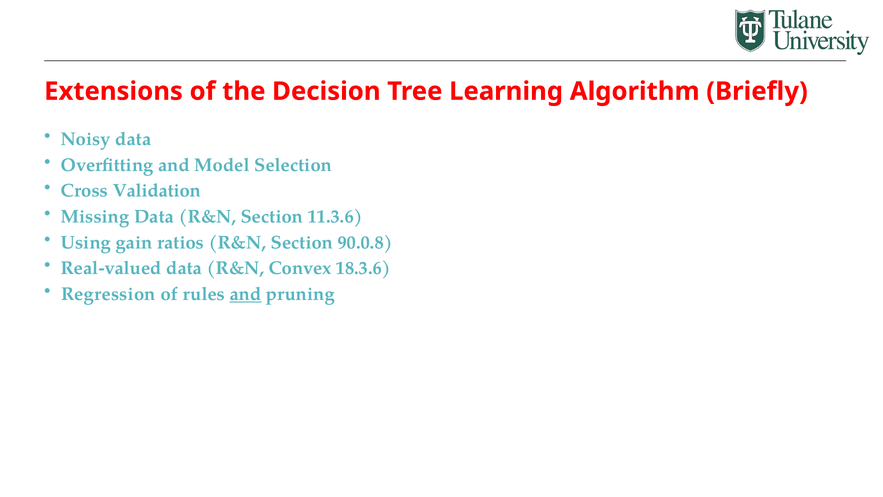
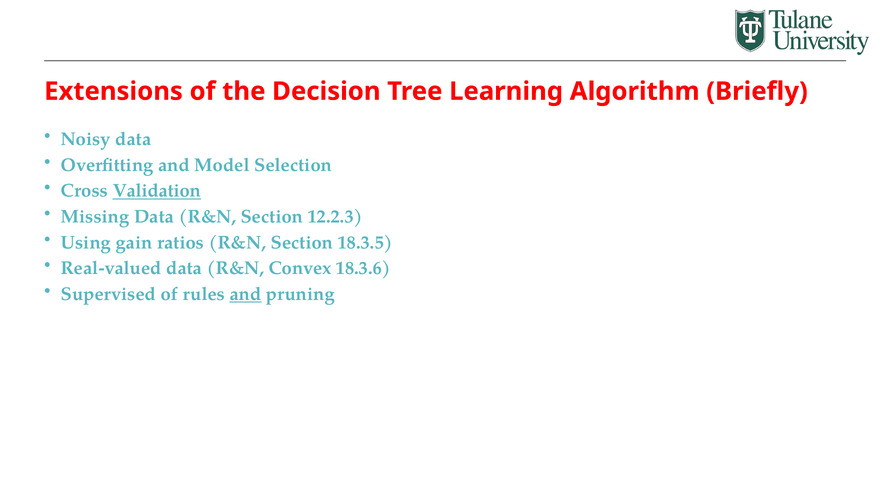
Validation underline: none -> present (157, 191)
11.3.6: 11.3.6 -> 12.2.3 (335, 217)
90.0.8: 90.0.8 -> 18.3.5 (365, 242)
Regression: Regression -> Supervised (108, 294)
